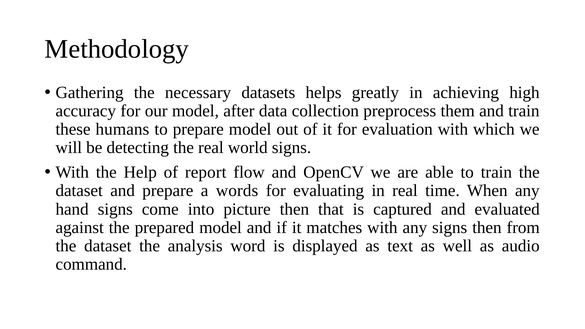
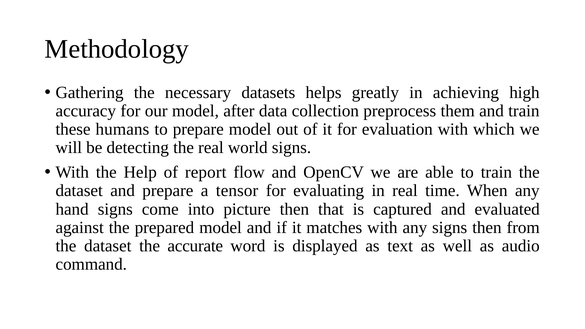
words: words -> tensor (237, 191)
analysis: analysis -> accurate (195, 246)
